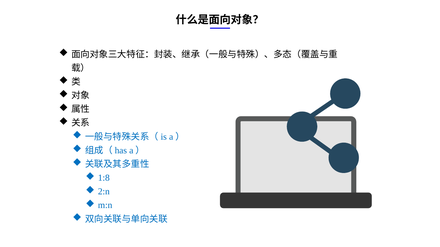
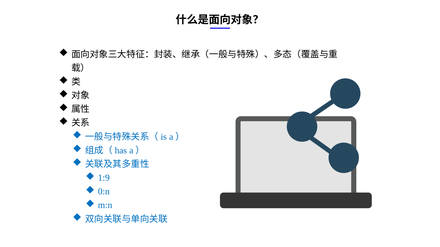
1:8: 1:8 -> 1:9 (104, 178)
2:n: 2:n -> 0:n (104, 192)
